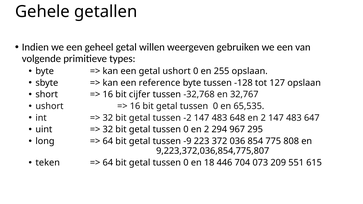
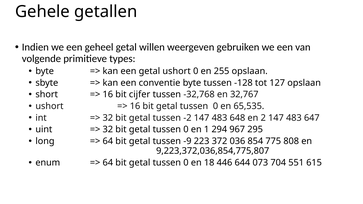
reference: reference -> conventie (160, 83)
0 en 2: 2 -> 1 (207, 130)
teken: teken -> enum (48, 163)
704: 704 -> 644 (242, 163)
209: 209 -> 704 (278, 163)
